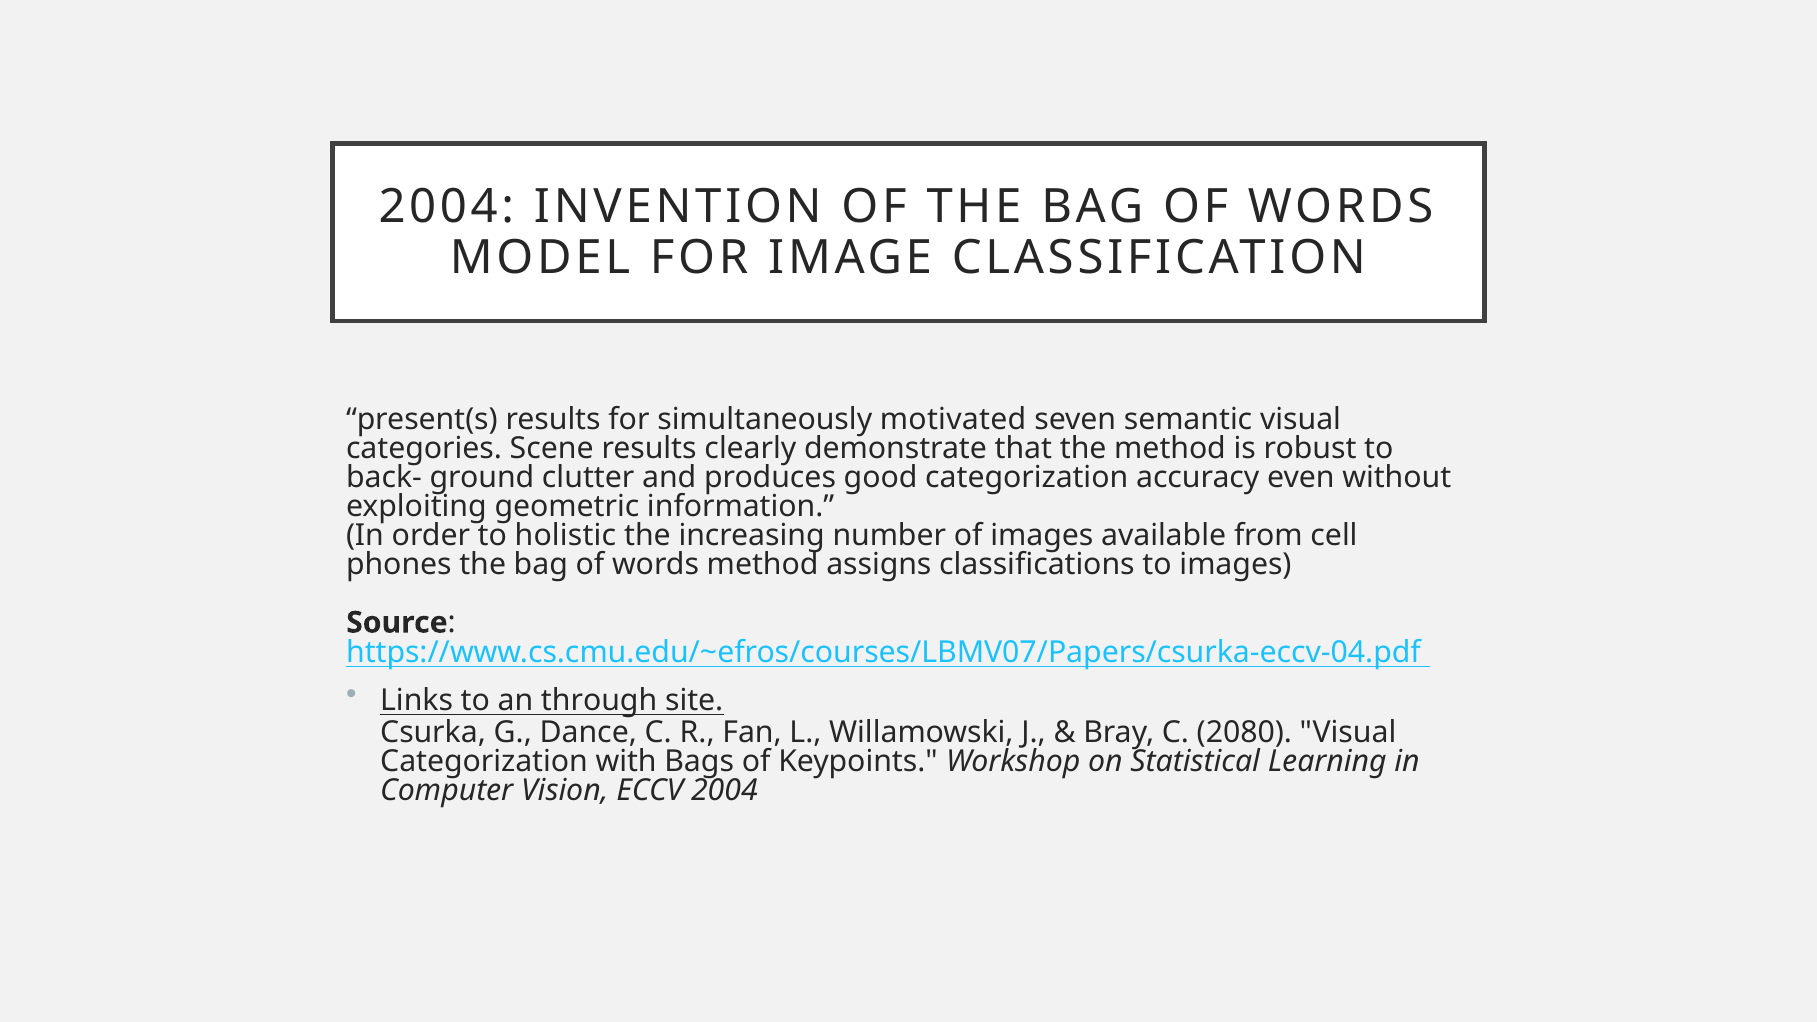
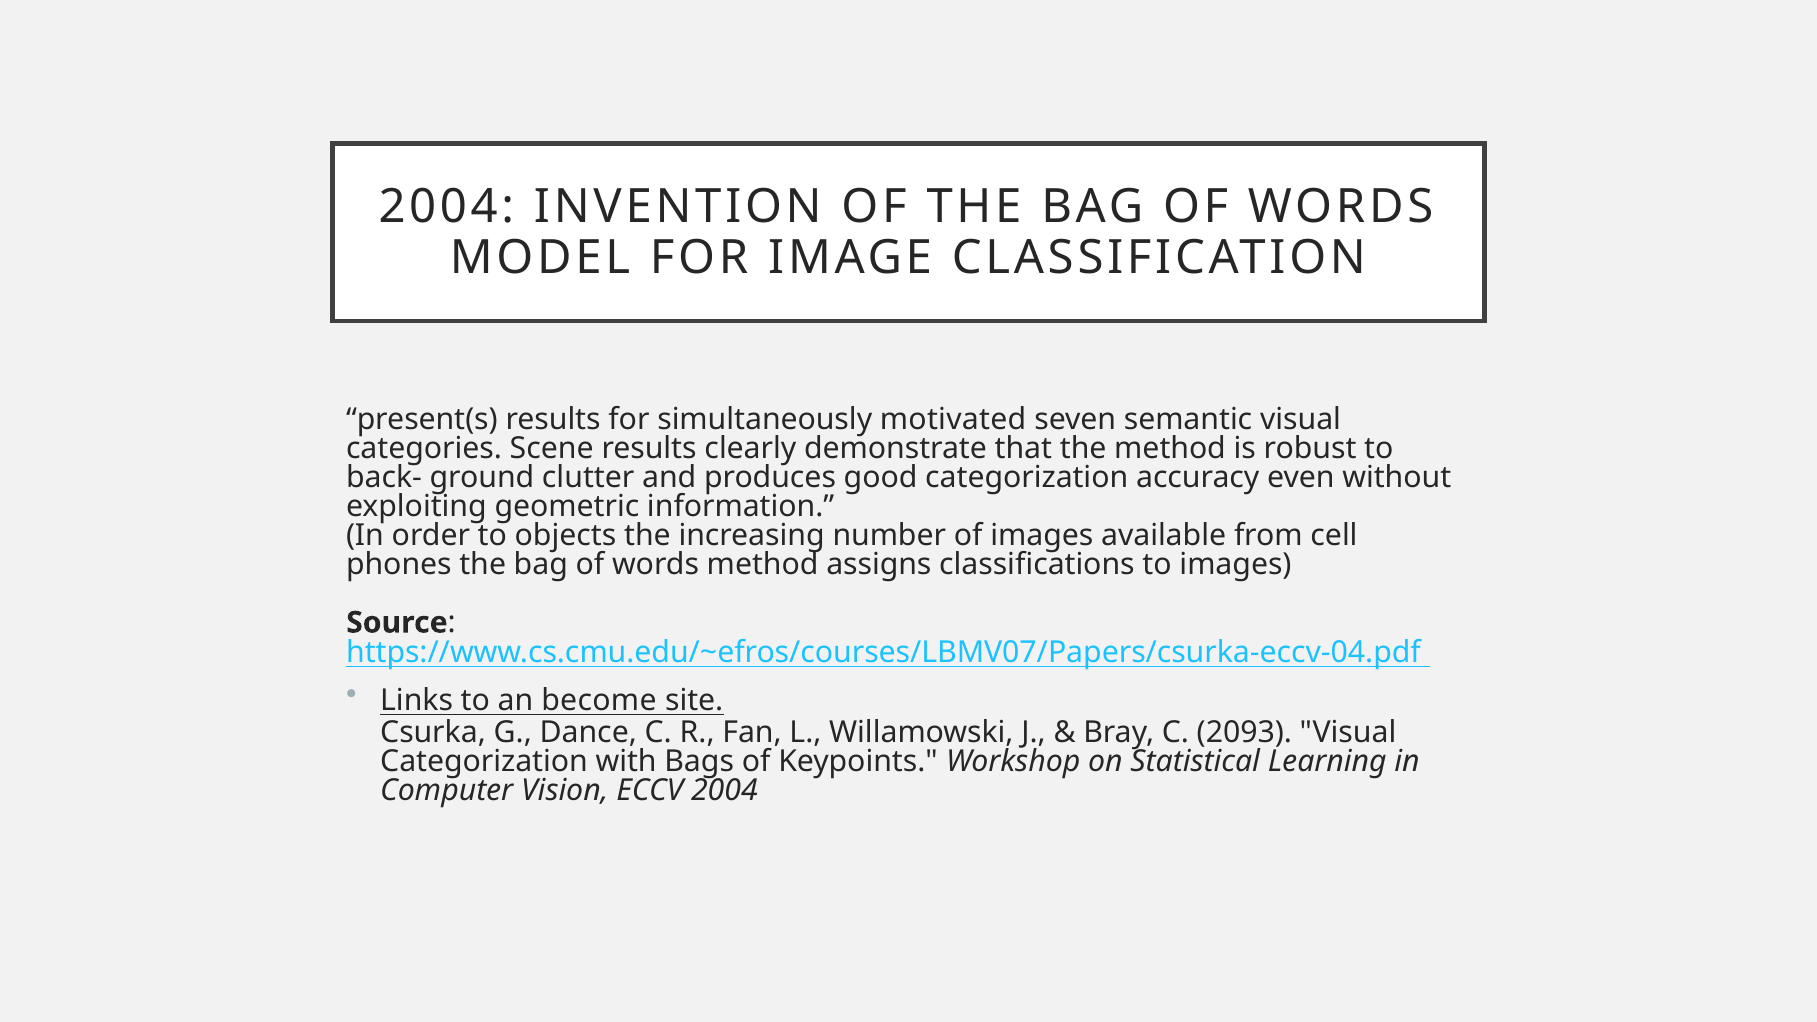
holistic: holistic -> objects (566, 535)
through: through -> become (599, 701)
2080: 2080 -> 2093 (1244, 733)
